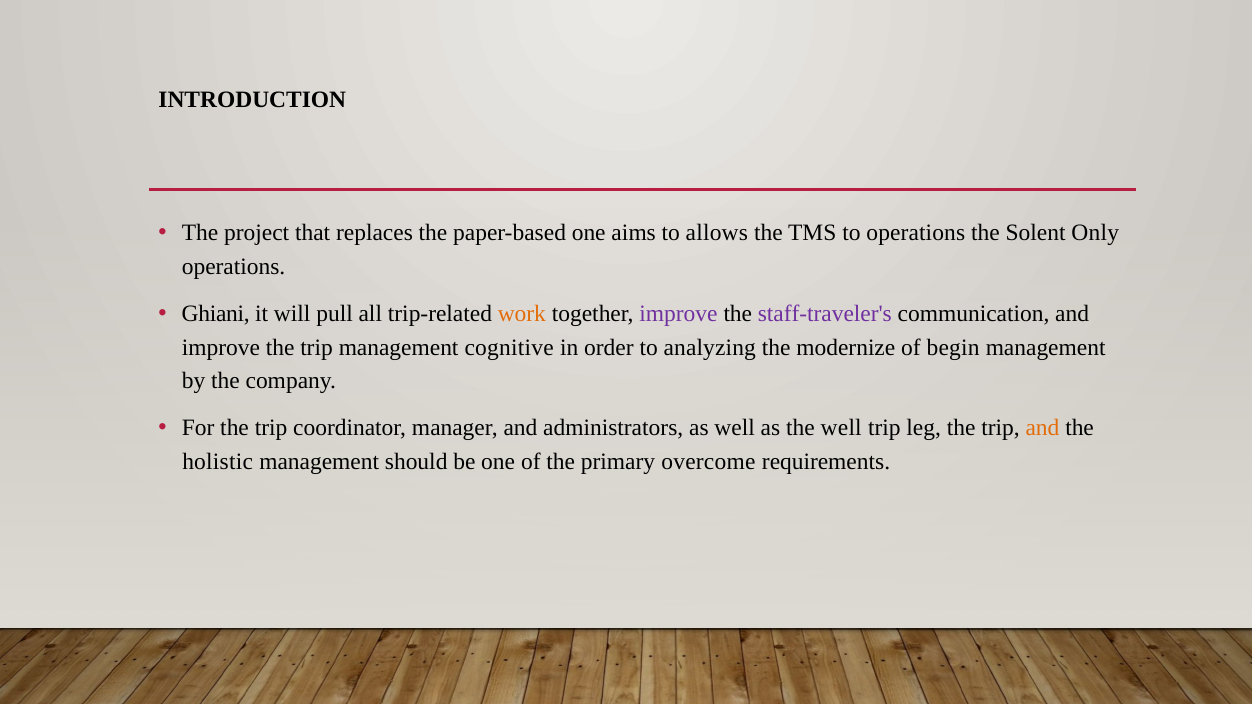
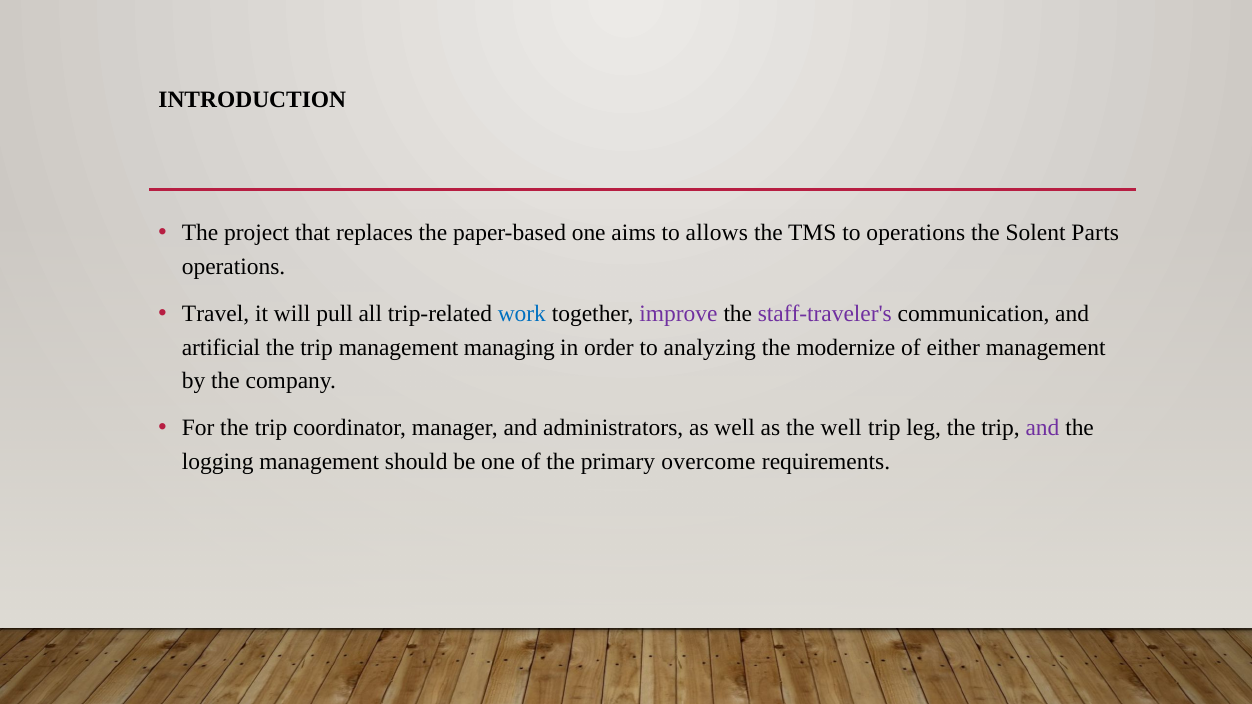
Only: Only -> Parts (1095, 233)
Ghiani: Ghiani -> Travel (216, 314)
work colour: orange -> blue (522, 314)
improve: improve -> artificial (221, 347)
cognitive: cognitive -> managing (509, 347)
begin: begin -> either (953, 347)
and colour: orange -> purple (1042, 428)
holistic: holistic -> logging (218, 462)
